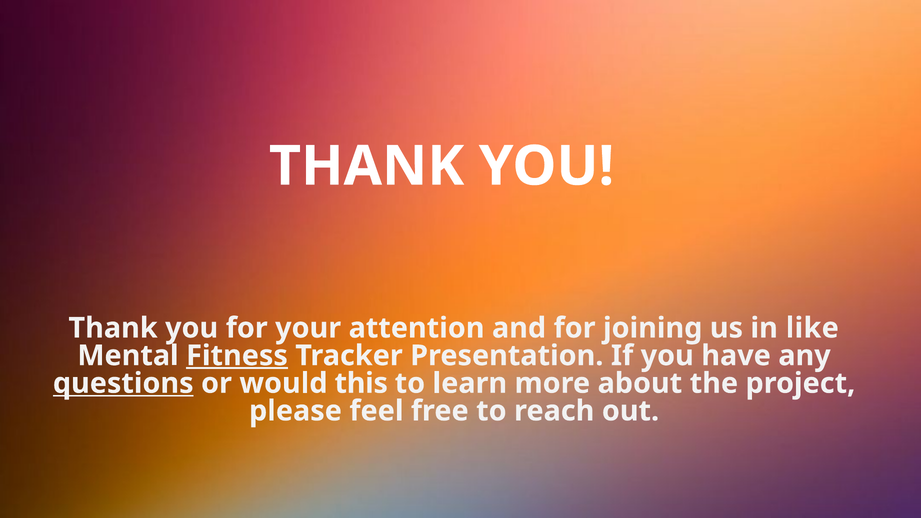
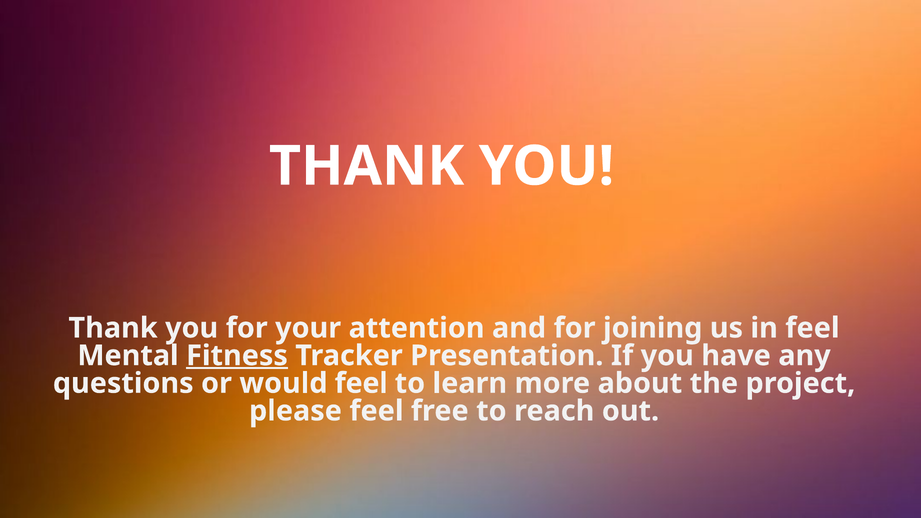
in like: like -> feel (812, 328)
questions underline: present -> none (123, 383)
would this: this -> feel (361, 383)
